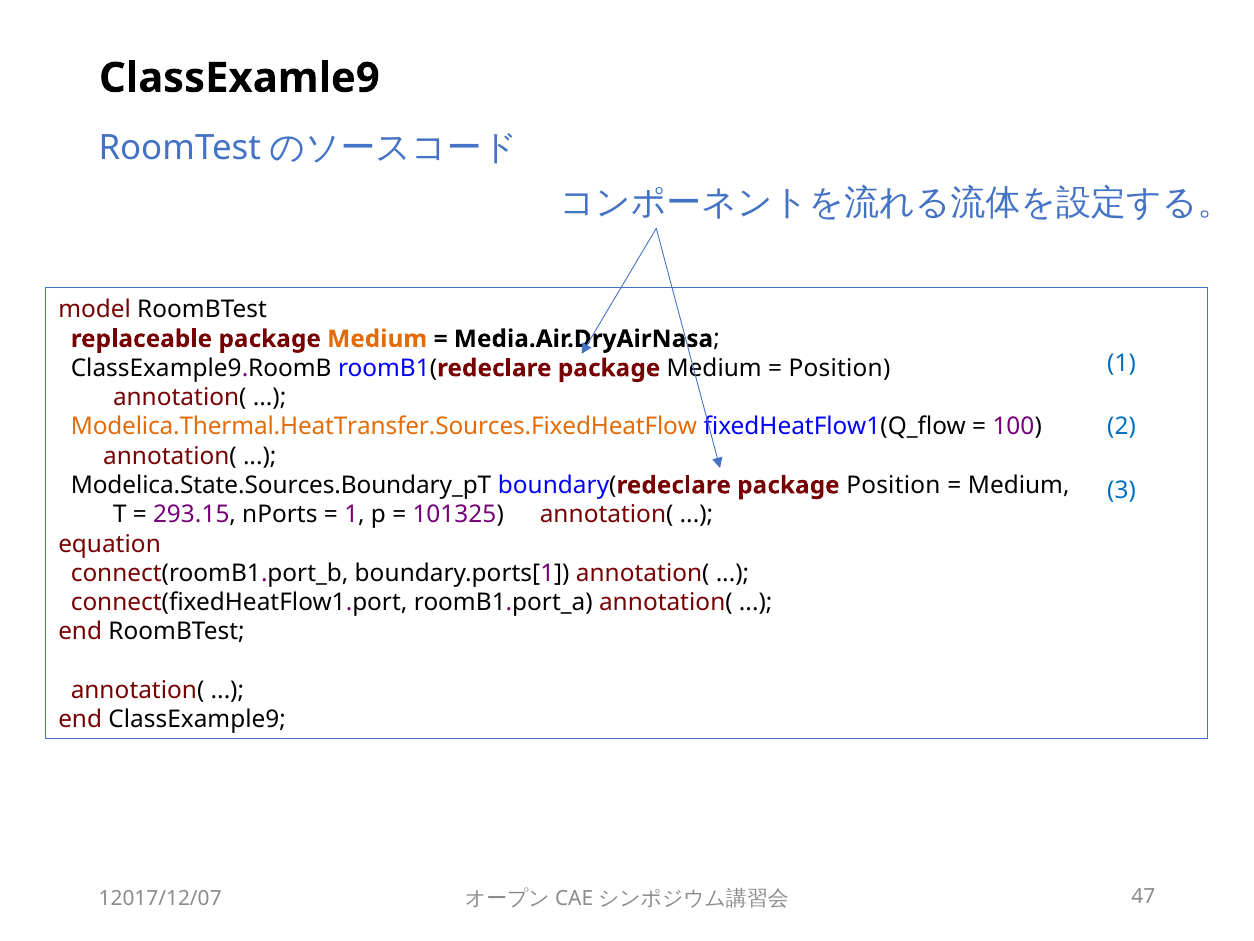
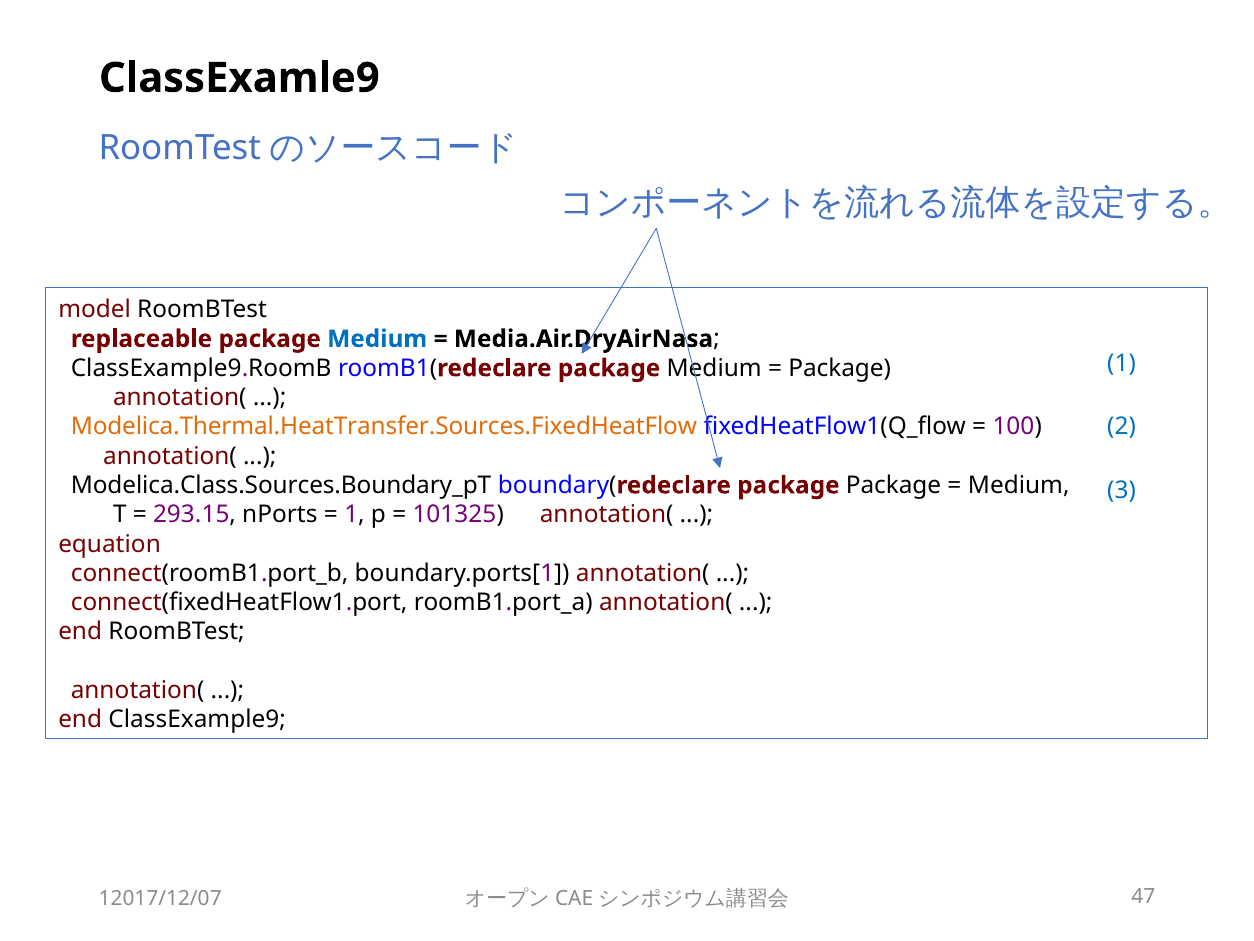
Medium colour: orange -> blue (377, 339)
Position: Position -> Package (840, 368)
Modelica.State.Sources.Boundary_pT: Modelica.State.Sources.Boundary_pT -> Modelica.Class.Sources.Boundary_pT (281, 485)
package Position: Position -> Package (894, 485)
